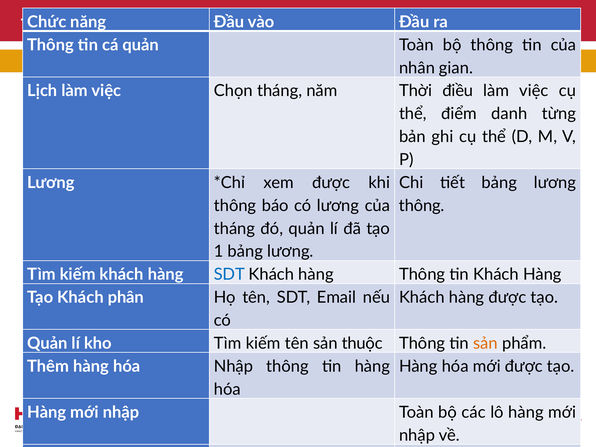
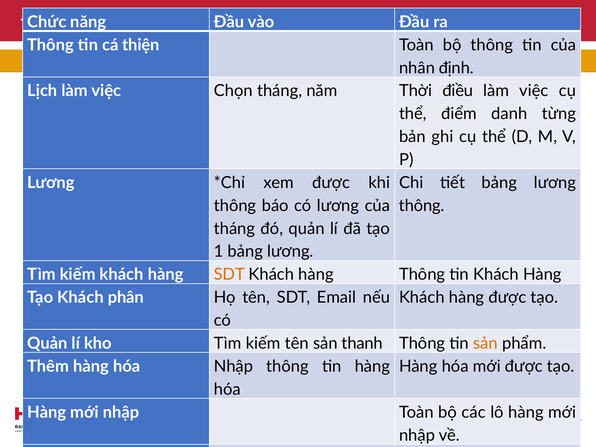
cá quản: quản -> thiện (141, 45)
gian: gian -> định (456, 68)
SDT colour: blue -> orange (229, 274)
thuộc: thuộc -> thanh (362, 343)
